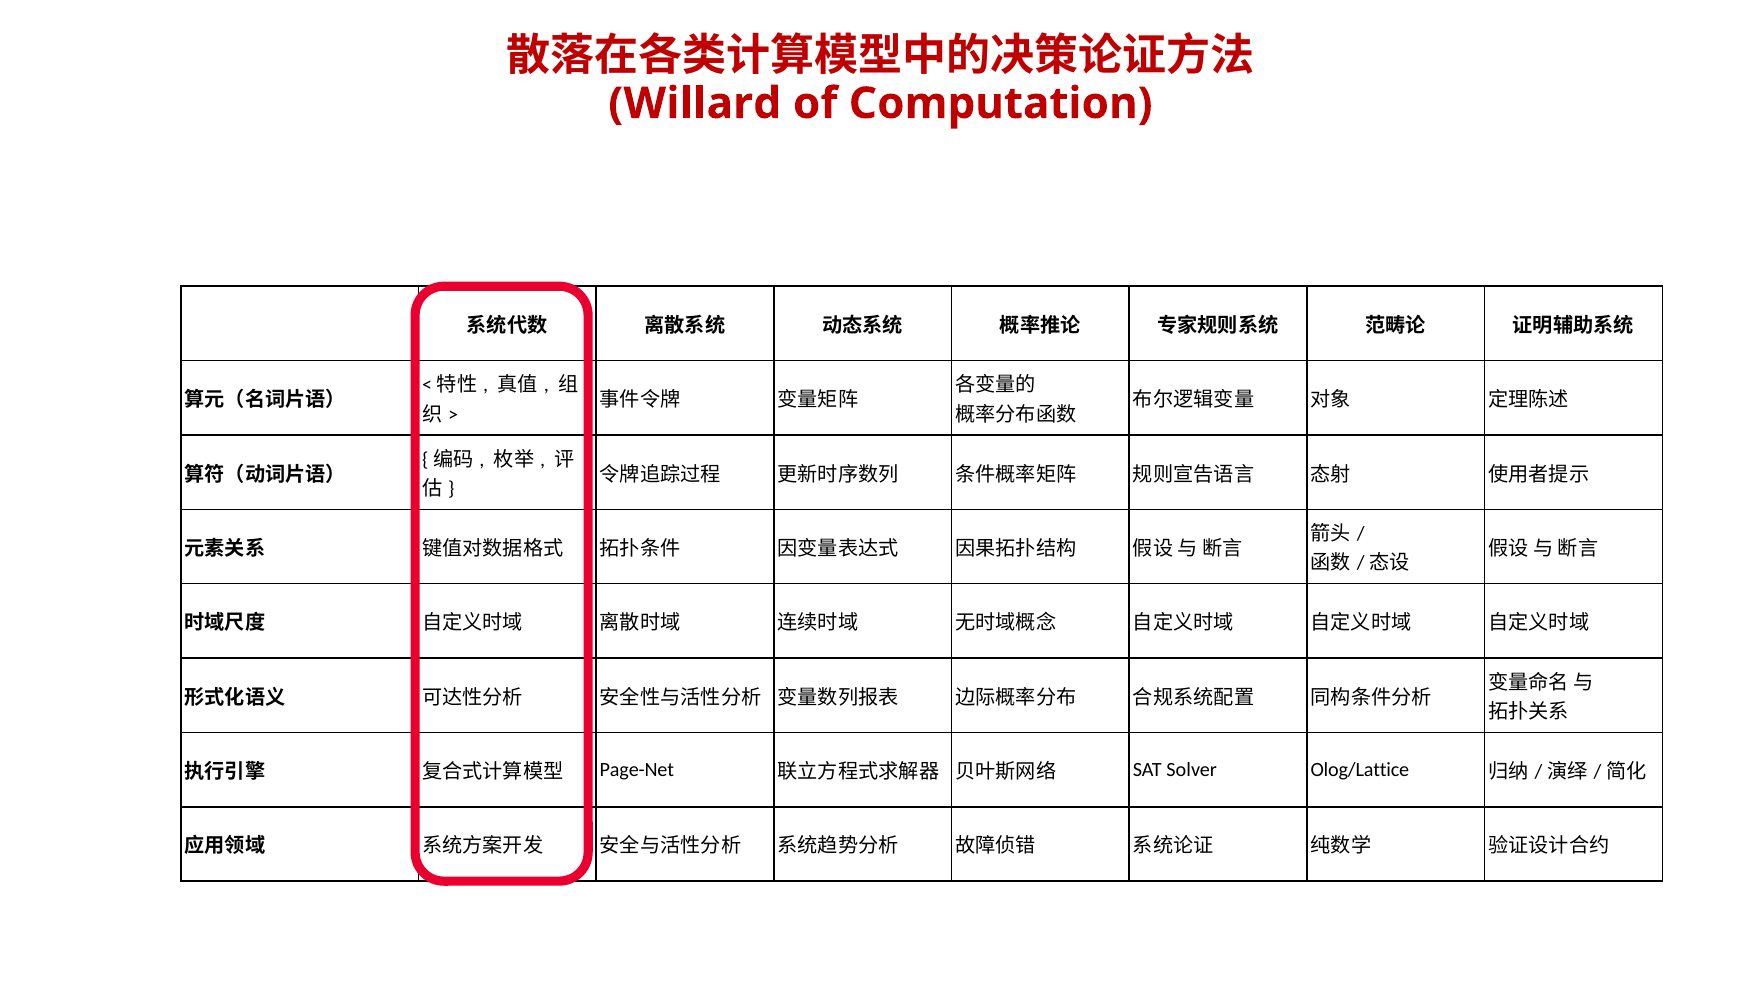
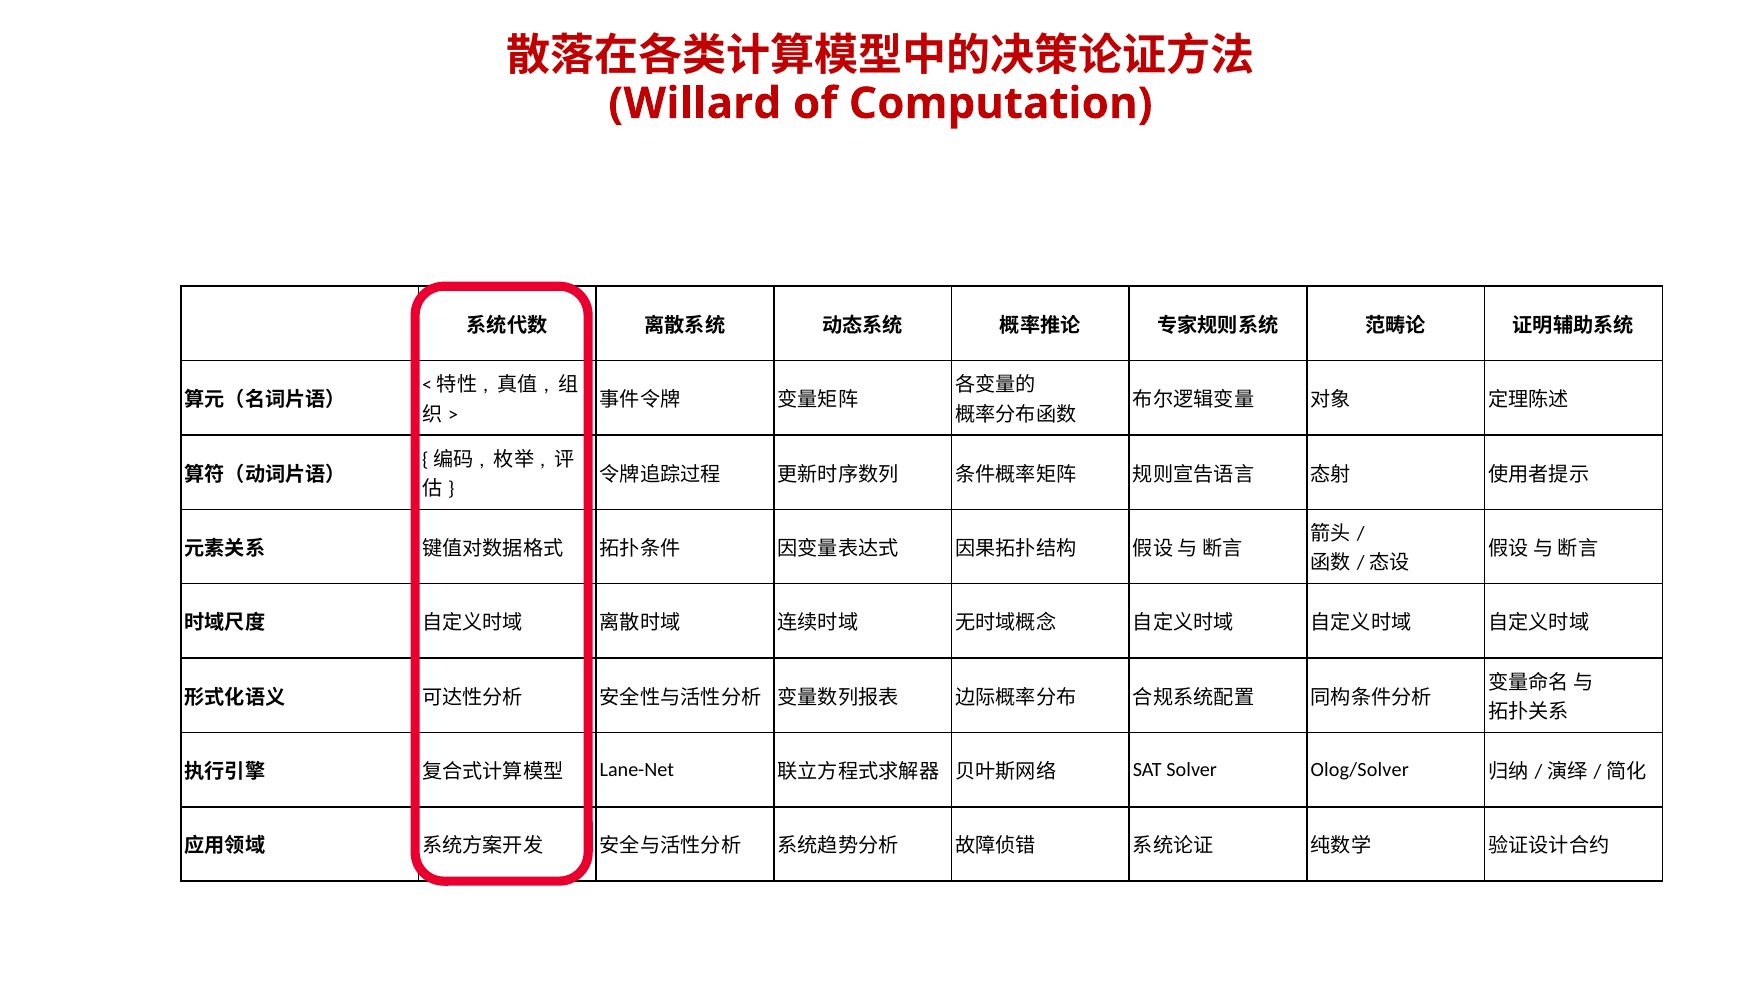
Page-Net: Page-Net -> Lane-Net (637, 770)
Olog/Lattice: Olog/Lattice -> Olog/Solver (1360, 770)
